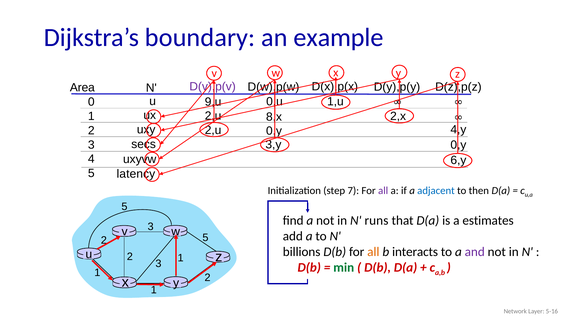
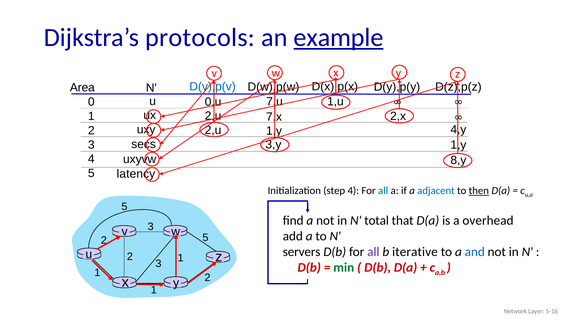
boundary: boundary -> protocols (200, 38)
example underline: none -> present (339, 38)
D(v),p(v colour: purple -> blue (213, 87)
0,u: 0,u -> 7,u (275, 102)
9,u: 9,u -> 0,u (213, 102)
8,x: 8,x -> 7,x (274, 117)
0,y: 0,y -> 1,y (274, 131)
0,y: 0,y -> 1,y (458, 145)
6,y: 6,y -> 8,y (458, 160)
step 7: 7 -> 4 (353, 191)
all colour: purple -> blue (383, 191)
then underline: none -> present (479, 191)
runs: runs -> total (377, 221)
estimates: estimates -> overhead (488, 221)
billions: billions -> servers (302, 252)
all colour: orange -> purple (373, 252)
interacts: interacts -> iterative (415, 252)
and colour: purple -> blue (475, 252)
